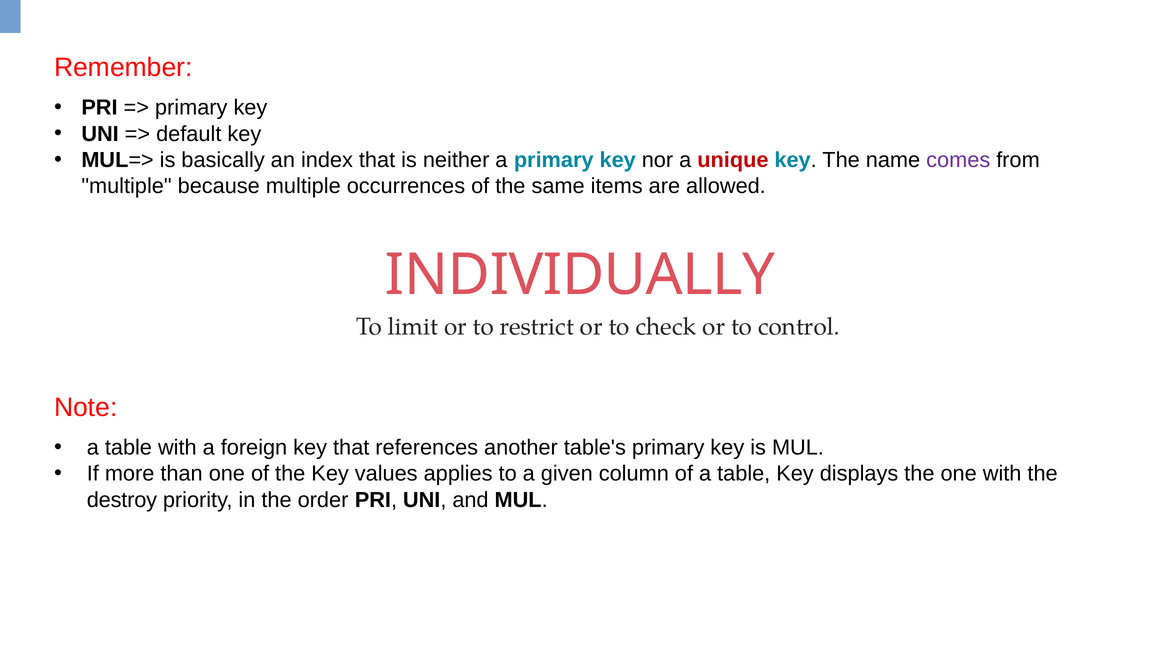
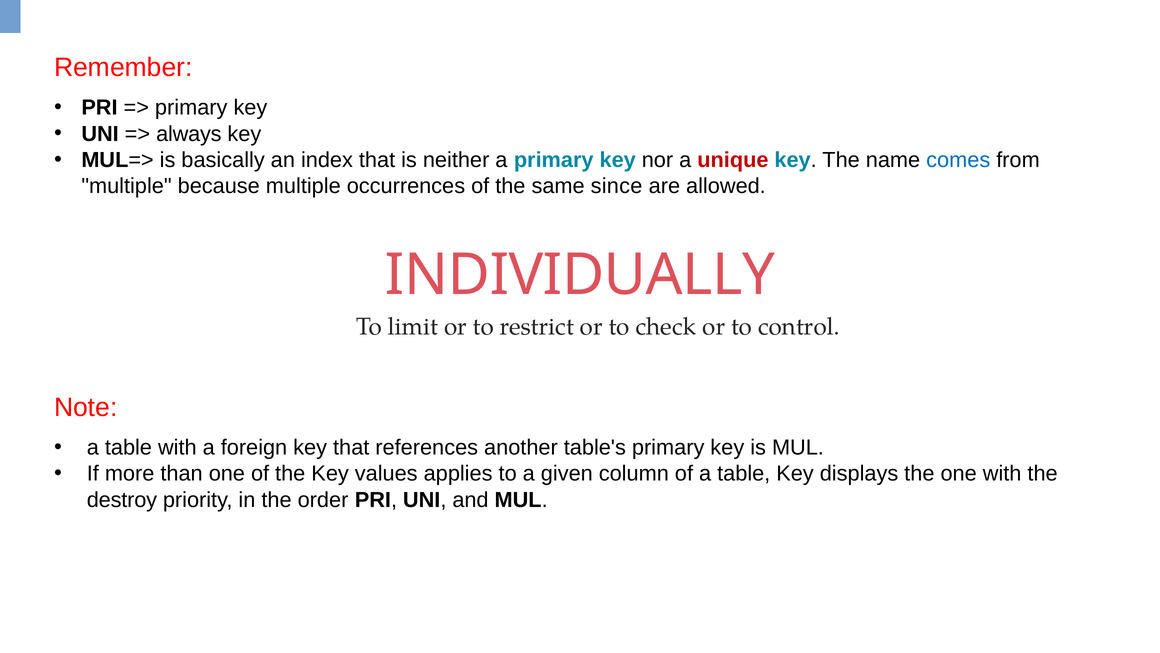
default: default -> always (189, 134)
comes colour: purple -> blue (958, 160)
items: items -> since (617, 186)
